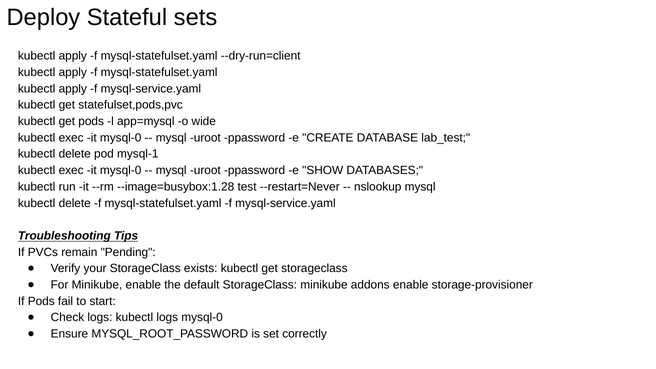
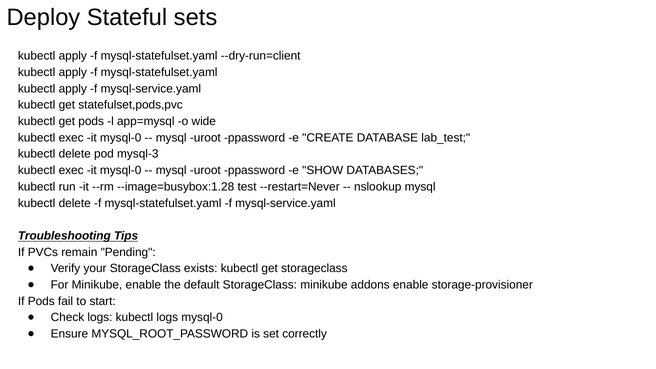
mysql-1: mysql-1 -> mysql-3 (138, 154)
